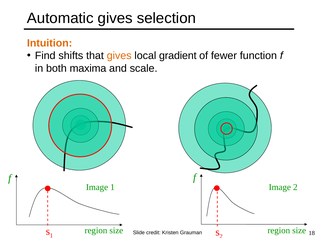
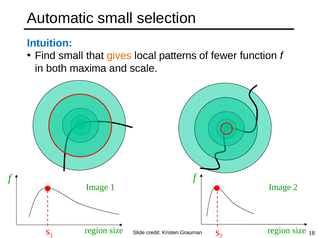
Automatic gives: gives -> small (115, 18)
Intuition colour: orange -> blue (50, 43)
Find shifts: shifts -> small (71, 56)
gradient: gradient -> patterns (178, 56)
